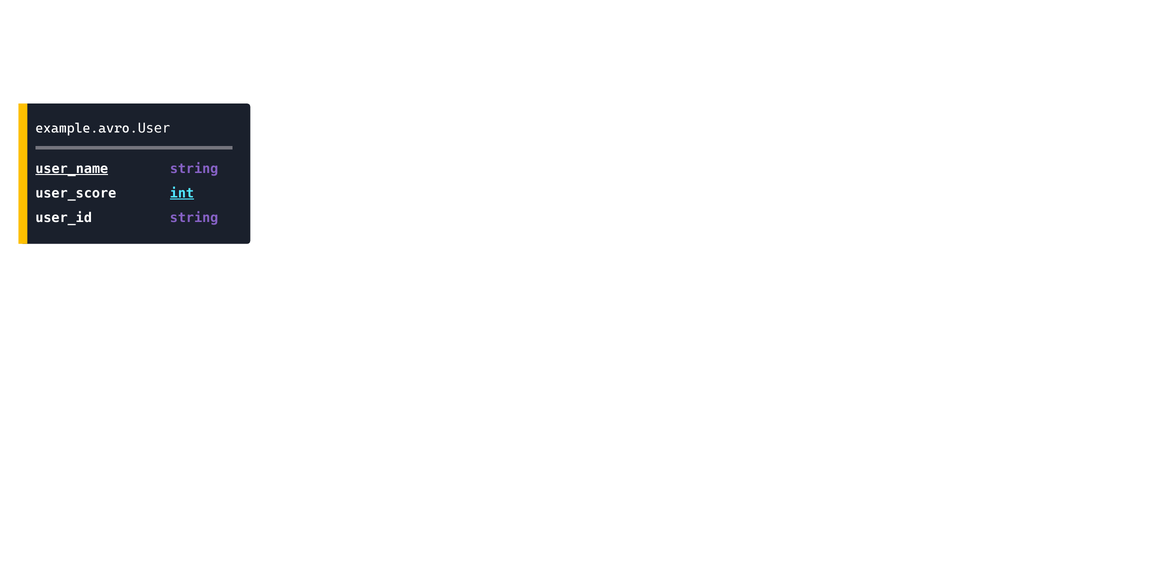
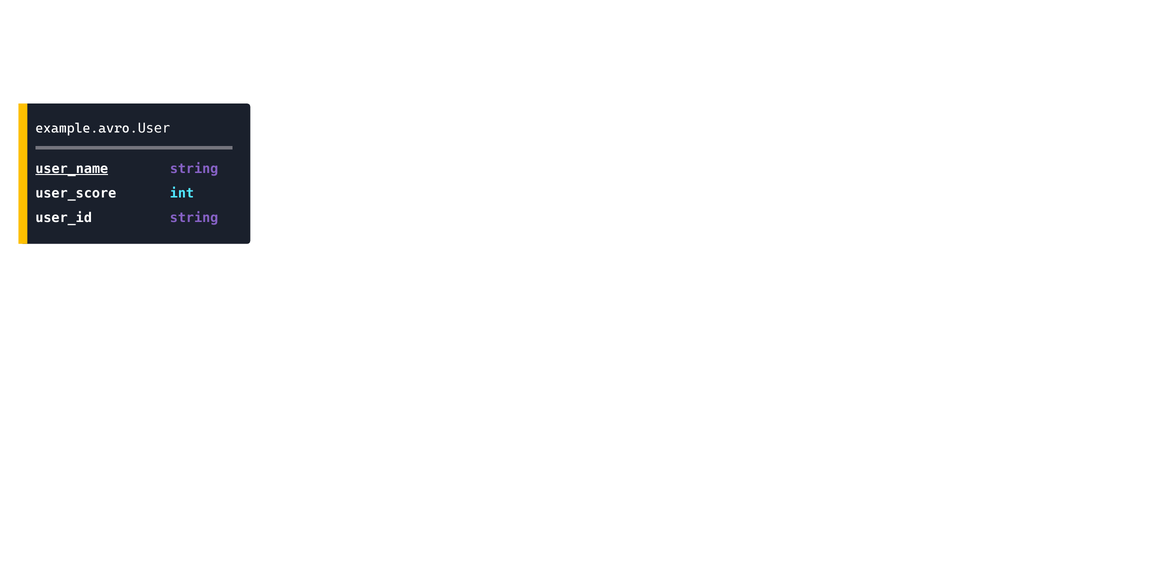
int underline: present -> none (182, 193)
